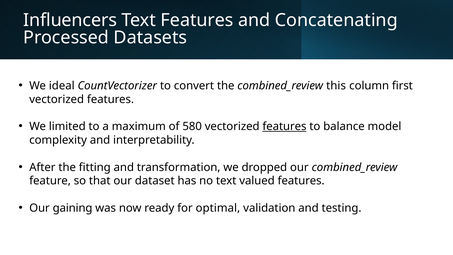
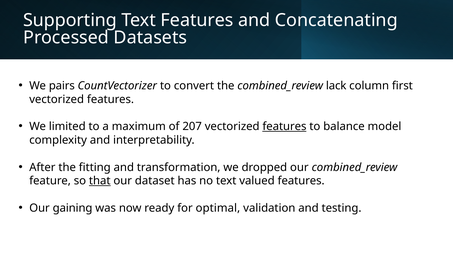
Influencers: Influencers -> Supporting (70, 20)
ideal: ideal -> pairs (62, 86)
this: this -> lack (336, 86)
580: 580 -> 207 (192, 126)
that underline: none -> present (100, 181)
